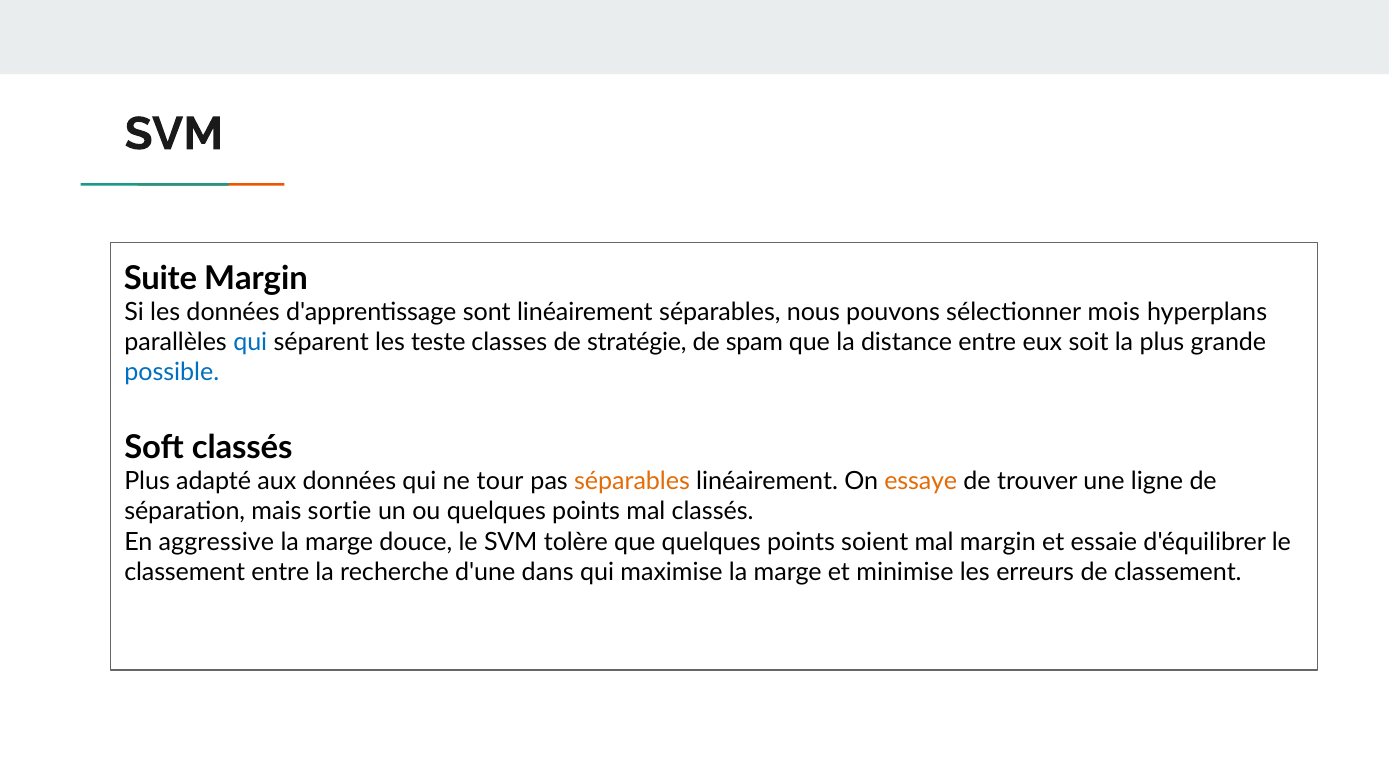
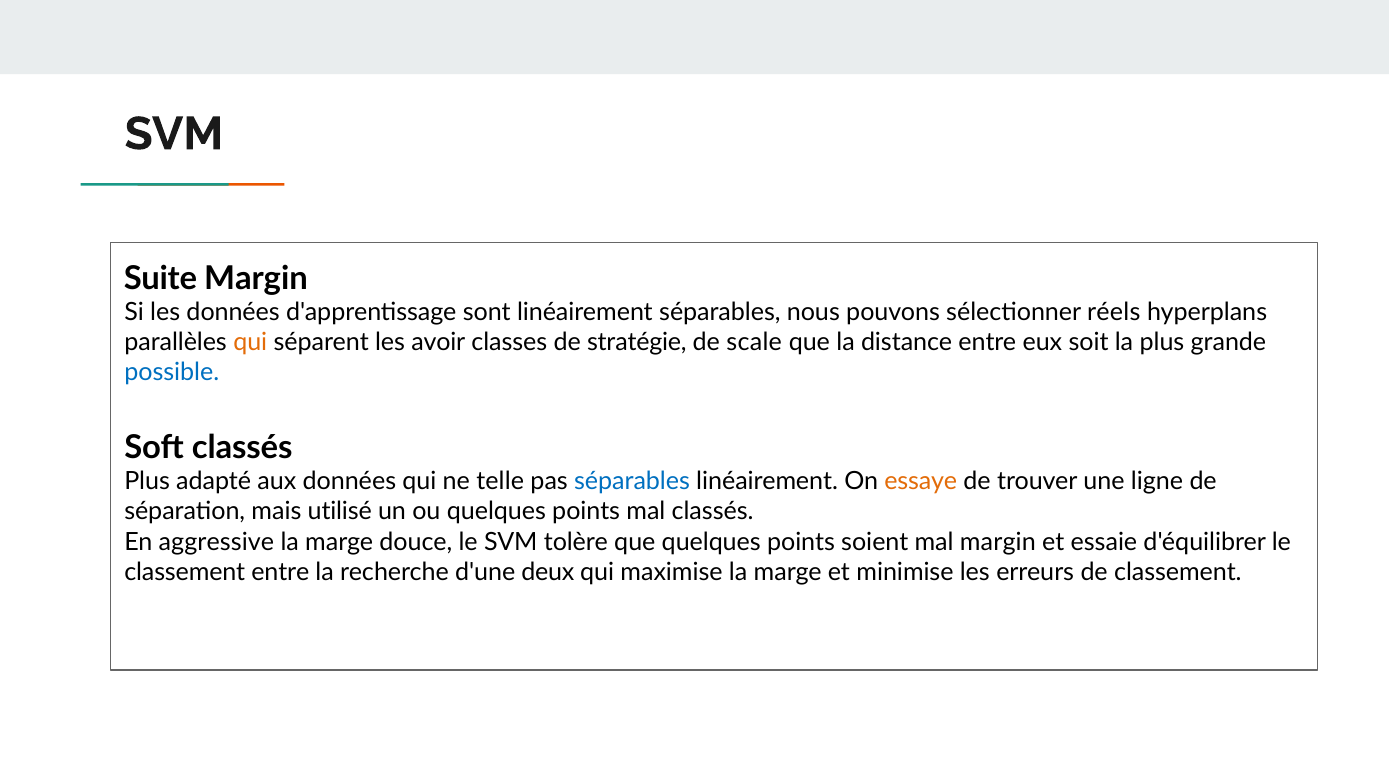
mois: mois -> réels (1114, 313)
qui colour: blue -> orange (250, 343)
teste: teste -> avoir (438, 343)
spam: spam -> scale (754, 343)
tour: tour -> telle (500, 482)
séparables colour: orange -> blue (632, 482)
sortie: sortie -> utilisé (340, 512)
dans: dans -> deux (548, 572)
